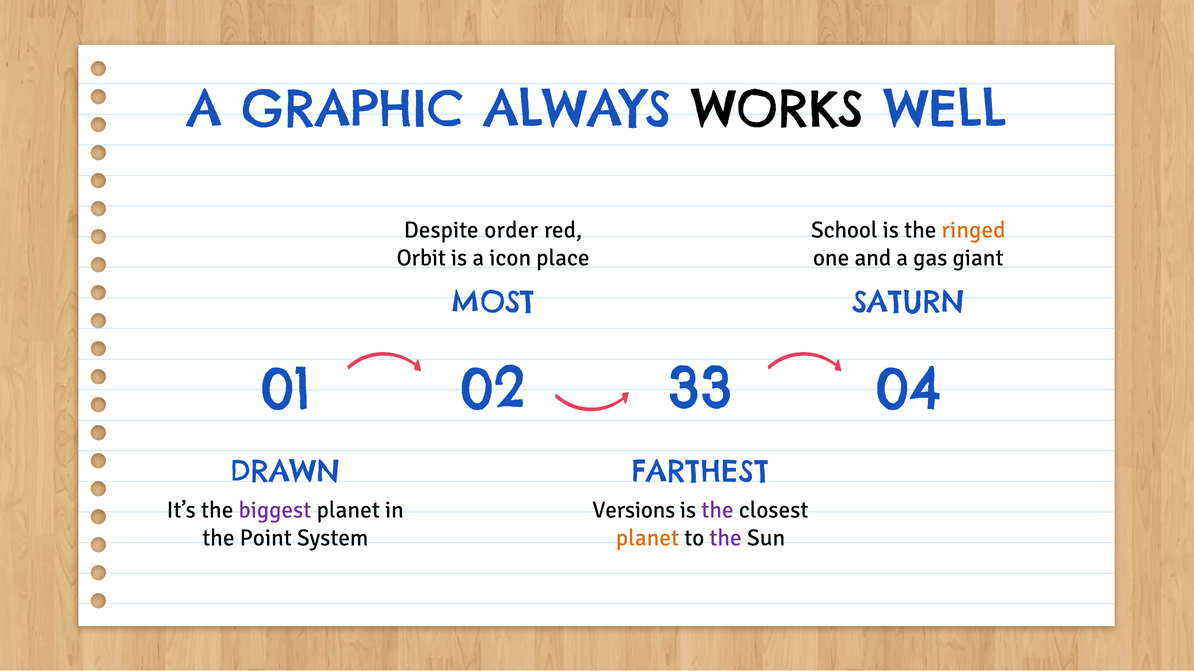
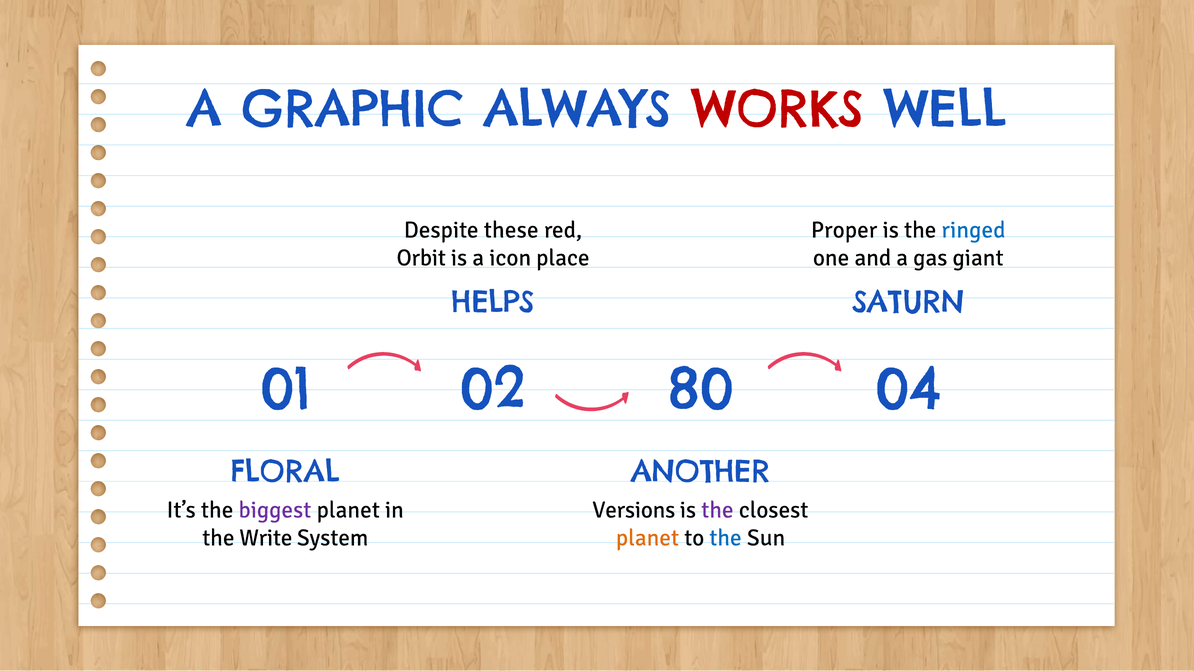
WORKS colour: black -> red (778, 110)
order: order -> these (511, 230)
School: School -> Proper (844, 230)
ringed colour: orange -> blue (973, 230)
MOST: MOST -> HELPS (493, 303)
33: 33 -> 80 (701, 390)
DRAWN: DRAWN -> FLORAL (285, 473)
FARTHEST: FARTHEST -> ANOTHER (701, 473)
Point: Point -> Write (266, 538)
the colour: purple -> blue (725, 538)
